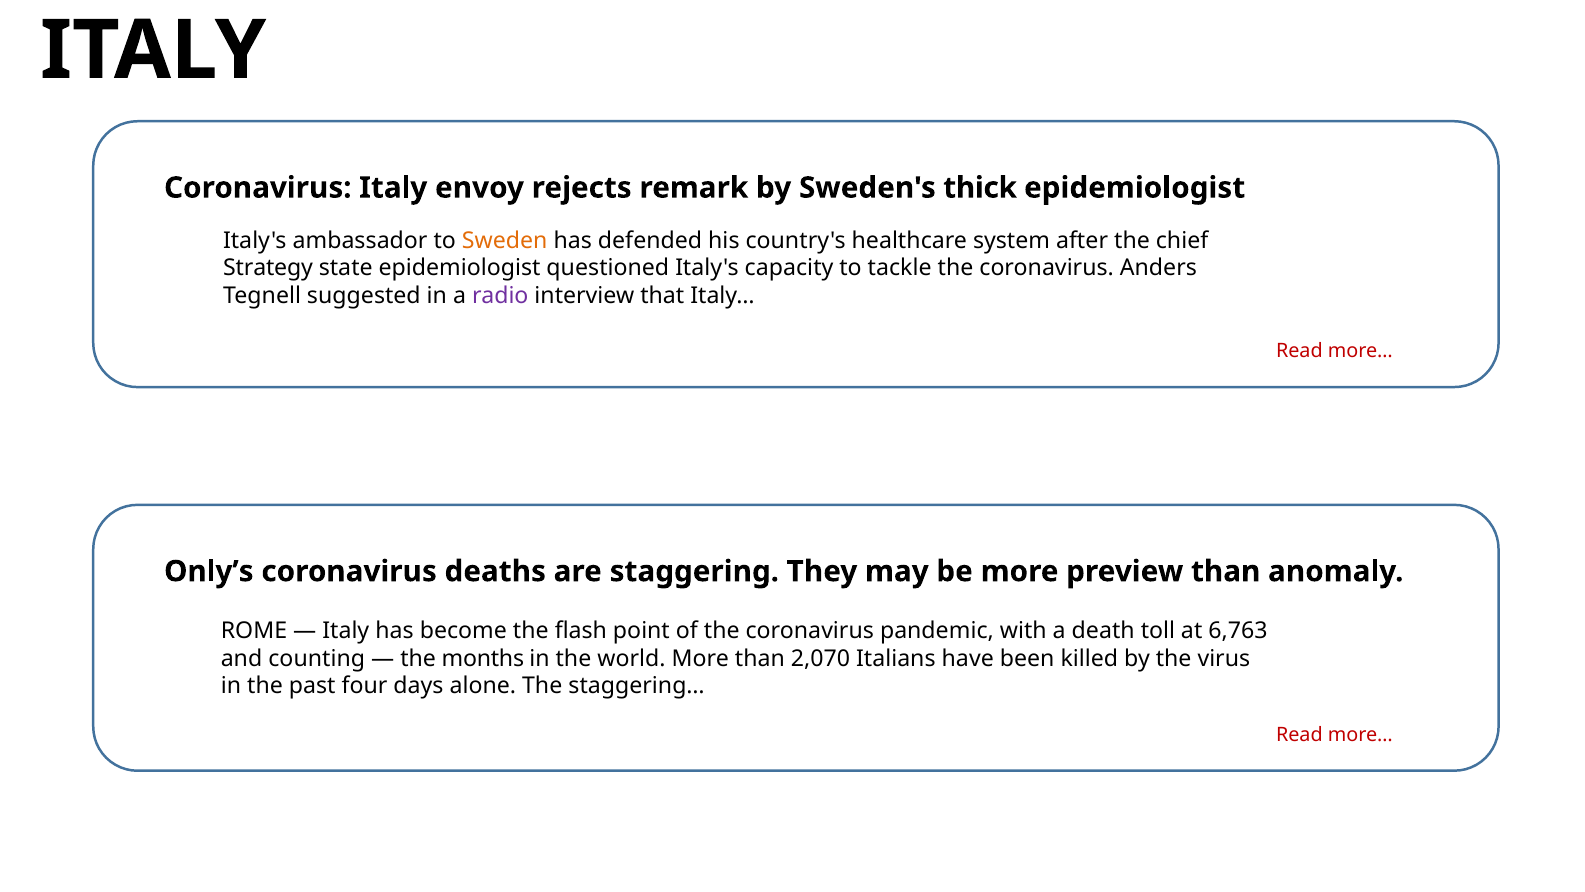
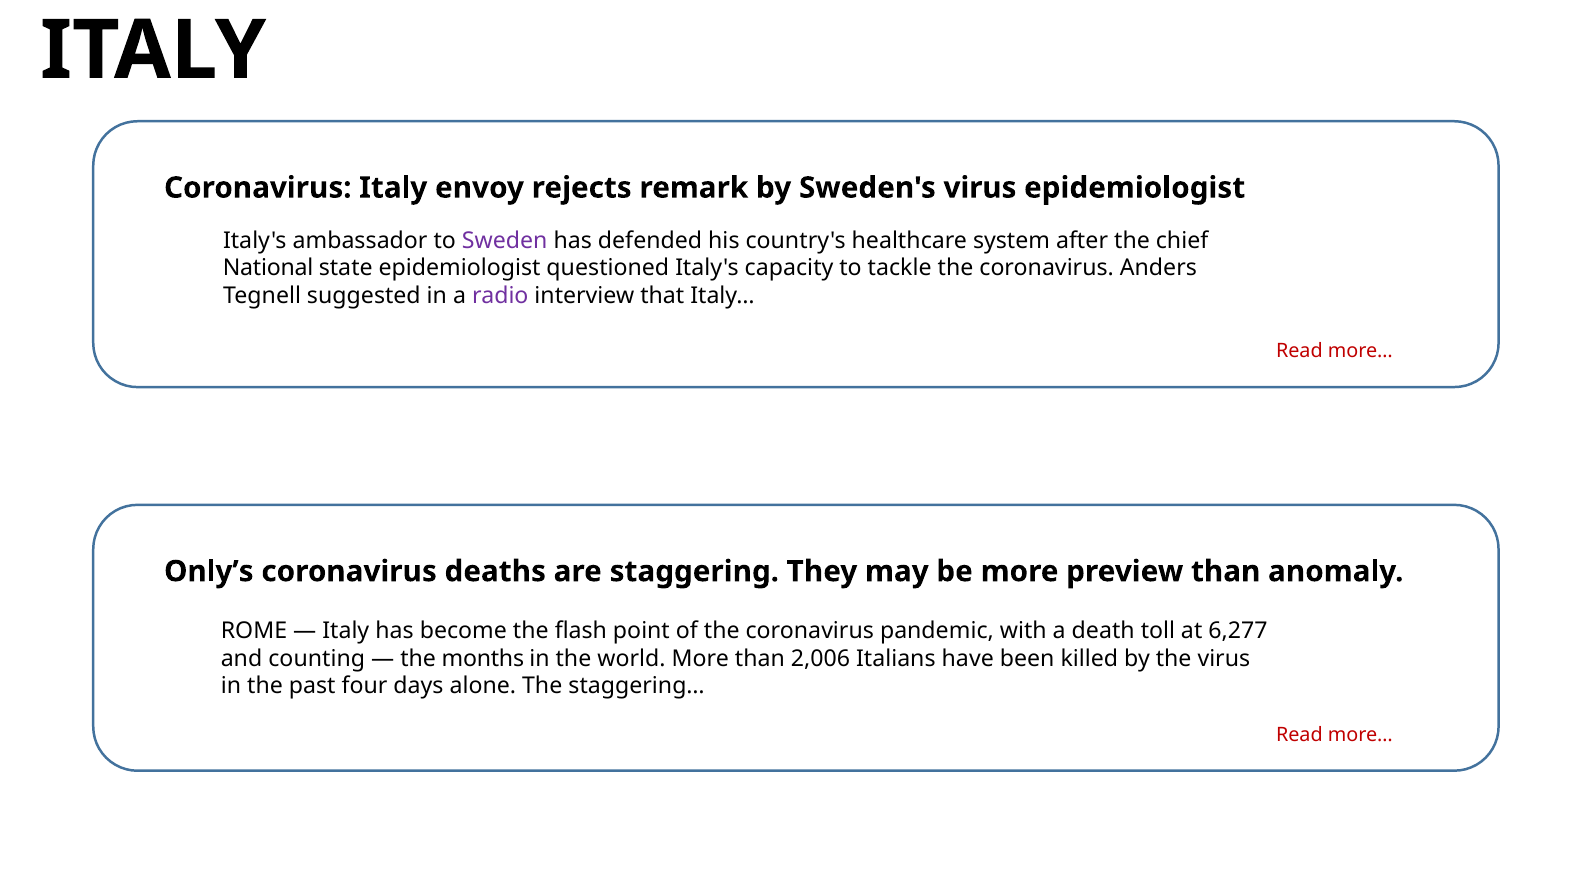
Sweden's thick: thick -> virus (980, 188)
Sweden colour: orange -> purple (505, 240)
Strategy: Strategy -> National (268, 268)
6,763: 6,763 -> 6,277 (1238, 630)
2,070: 2,070 -> 2,006 (820, 658)
